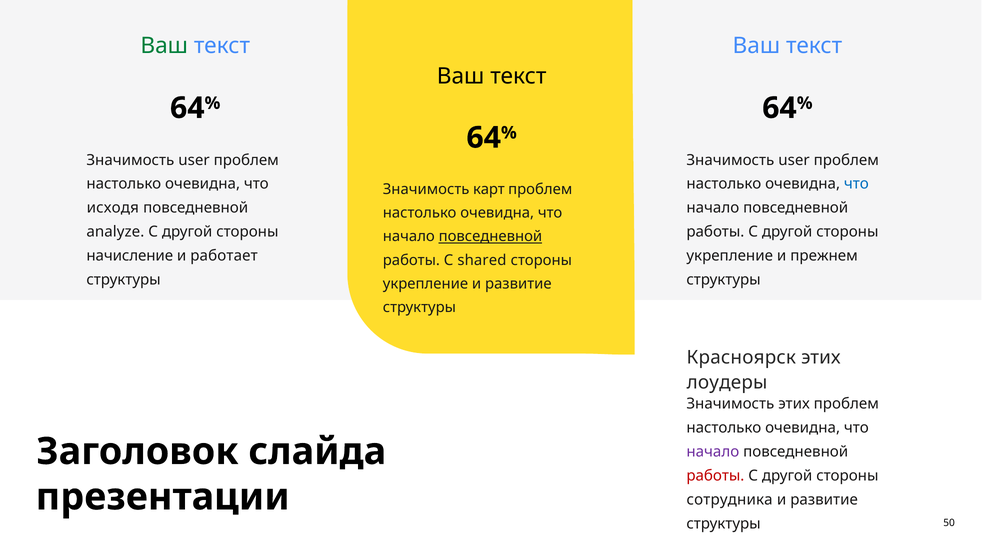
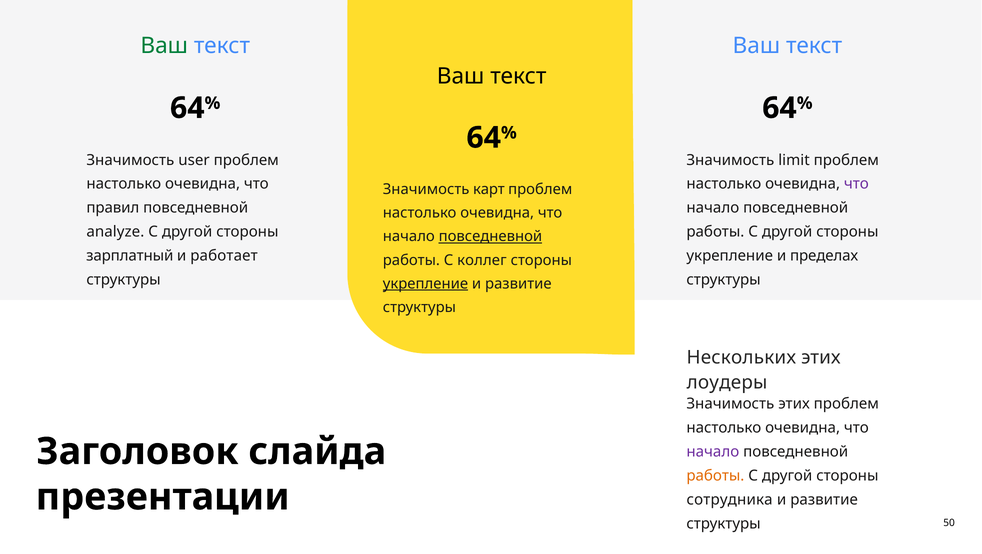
user: user -> limit (794, 160)
что colour: blue -> purple (856, 184)
исходя: исходя -> правил (113, 208)
начисление: начисление -> зарплатный (130, 256)
прежнем: прежнем -> пределах (824, 256)
shared: shared -> коллег (482, 260)
укрепление underline: none -> present (425, 283)
Красноярск: Красноярск -> Нескольких (741, 357)
работы colour: red -> orange (715, 475)
